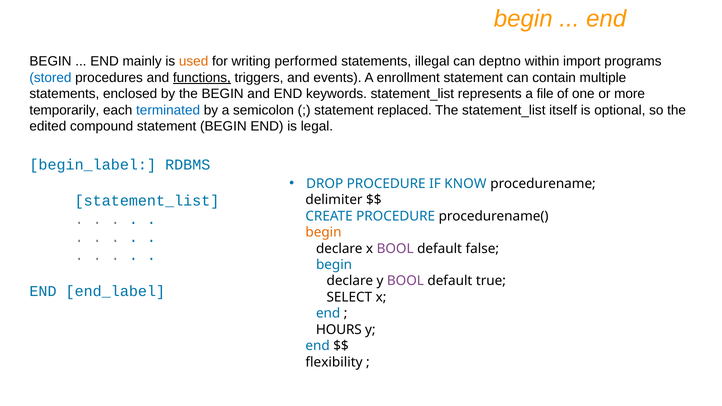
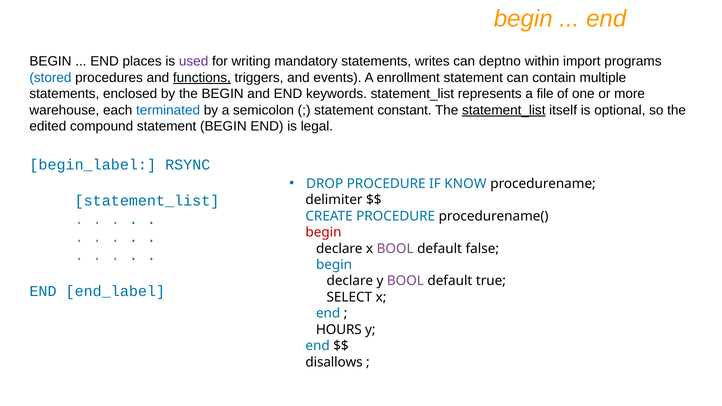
mainly: mainly -> places (142, 61)
used colour: orange -> purple (194, 61)
performed: performed -> mandatory (306, 61)
illegal: illegal -> writes (432, 61)
temporarily: temporarily -> warehouse (64, 110)
replaced: replaced -> constant (404, 110)
statement_list underline: none -> present (504, 110)
RDBMS: RDBMS -> RSYNC (188, 165)
begin colour: orange -> red (323, 232)
flexibility: flexibility -> disallows (334, 362)
